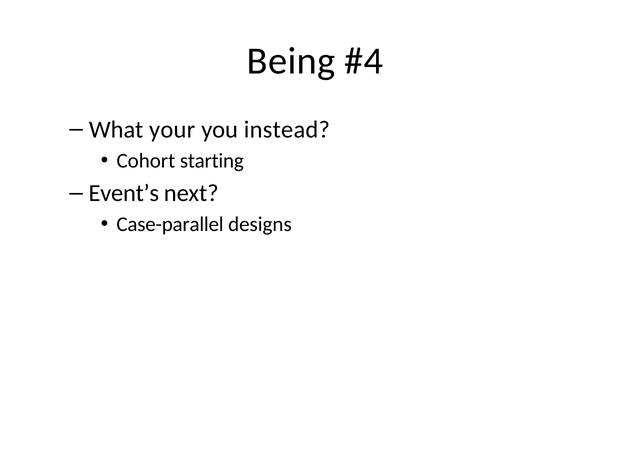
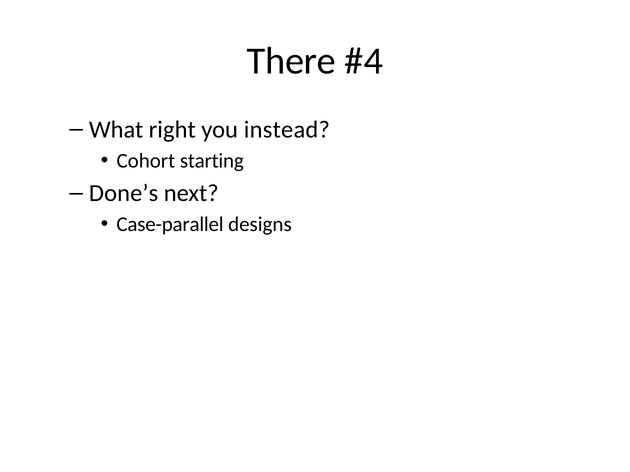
Being: Being -> There (291, 61)
your: your -> right (172, 130)
Event’s: Event’s -> Done’s (124, 194)
